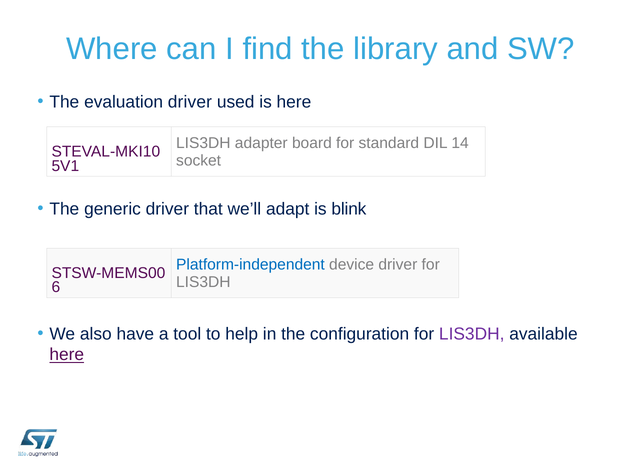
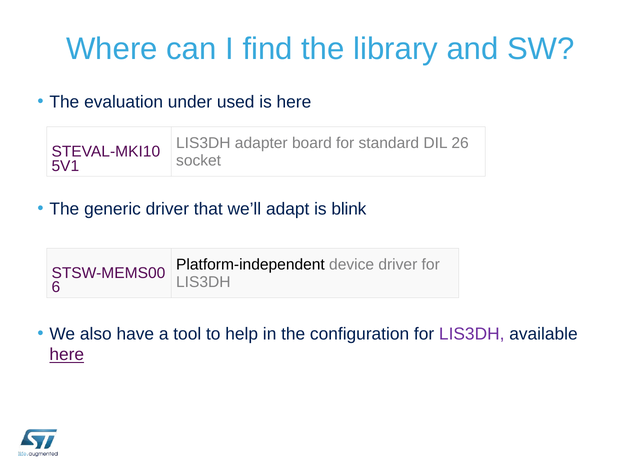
evaluation driver: driver -> under (190, 102)
14: 14 -> 26 (460, 143)
Platform-independent colour: blue -> black (250, 264)
